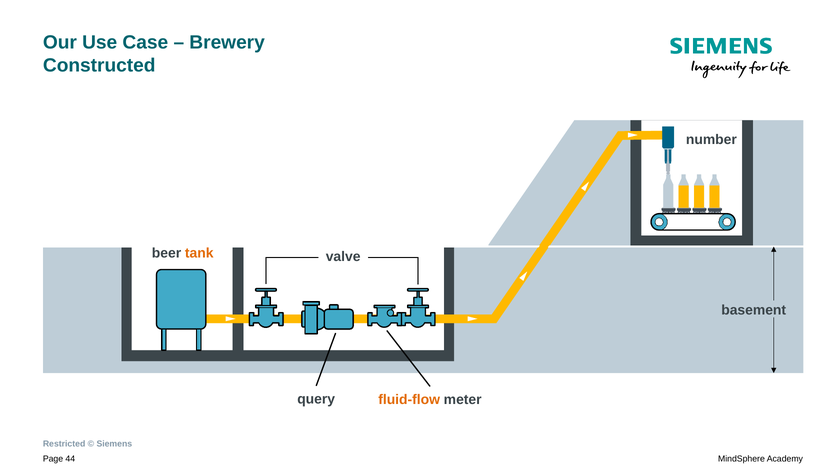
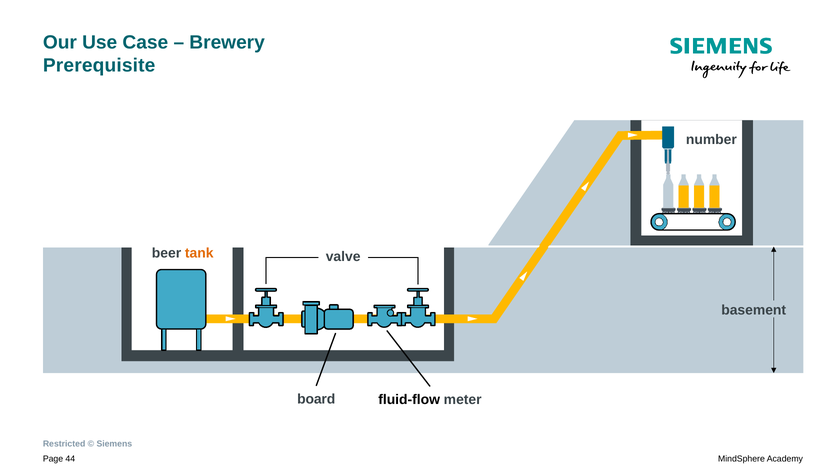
Constructed: Constructed -> Prerequisite (99, 65)
query: query -> board (316, 399)
fluid-flow colour: orange -> black (409, 400)
